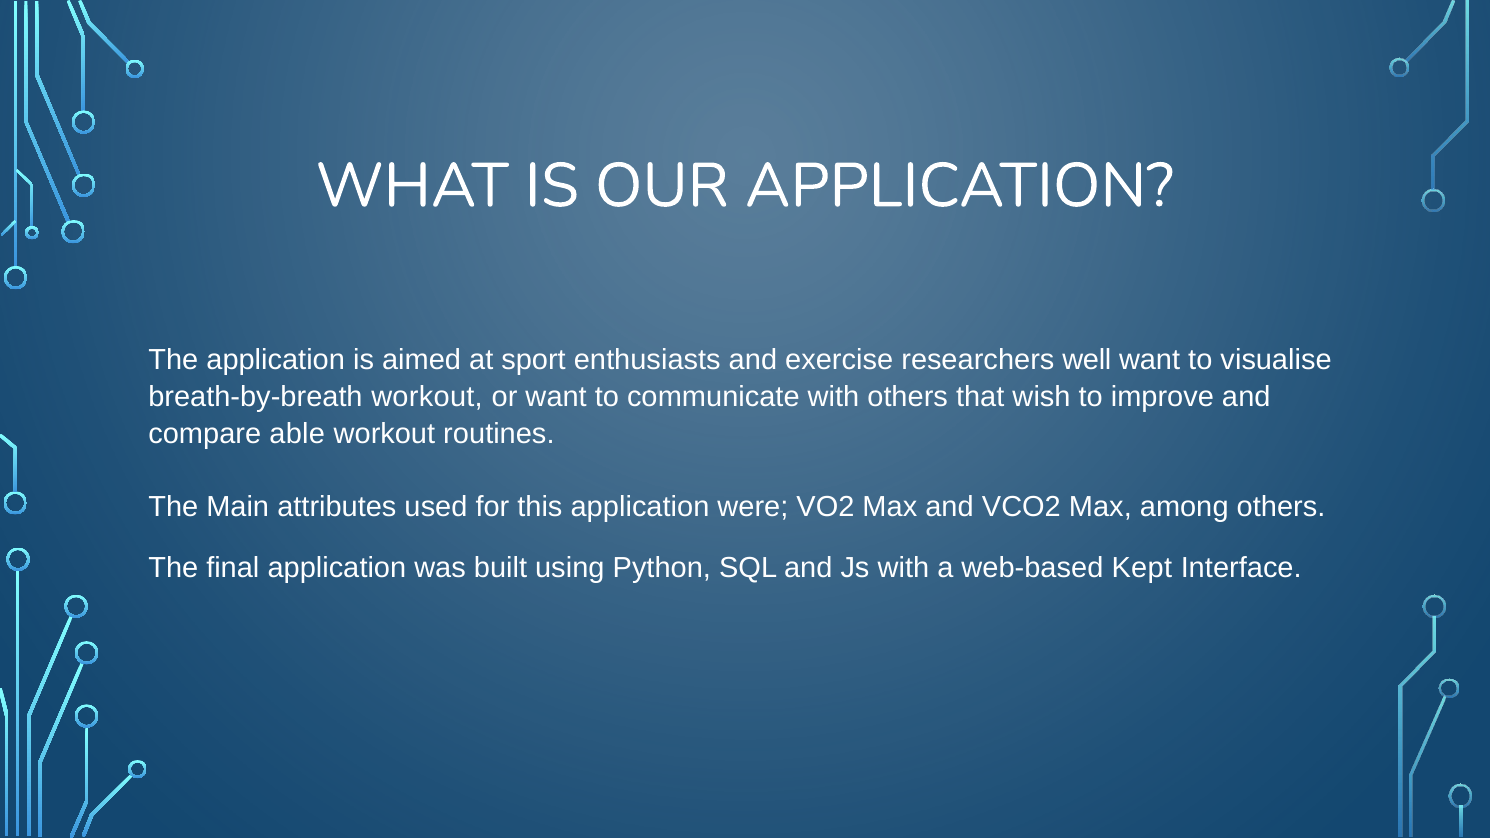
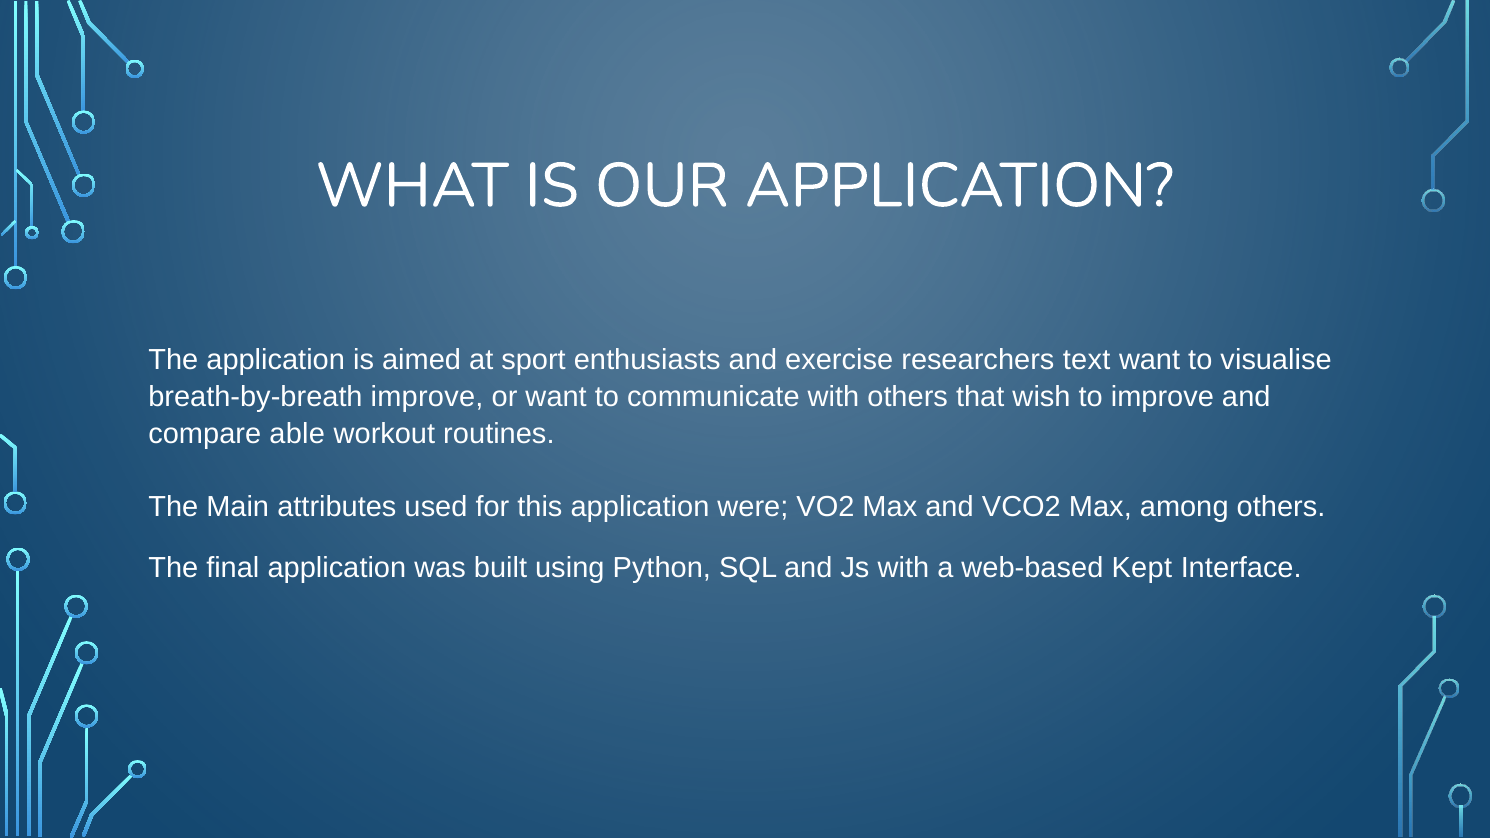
well: well -> text (1087, 360)
breath-by-breath workout: workout -> improve (427, 397)
